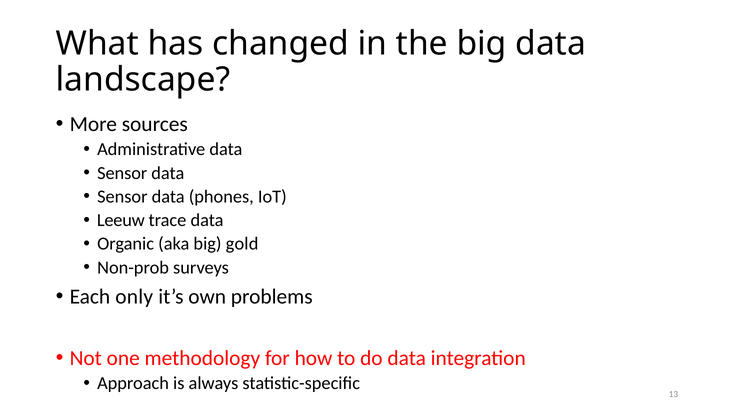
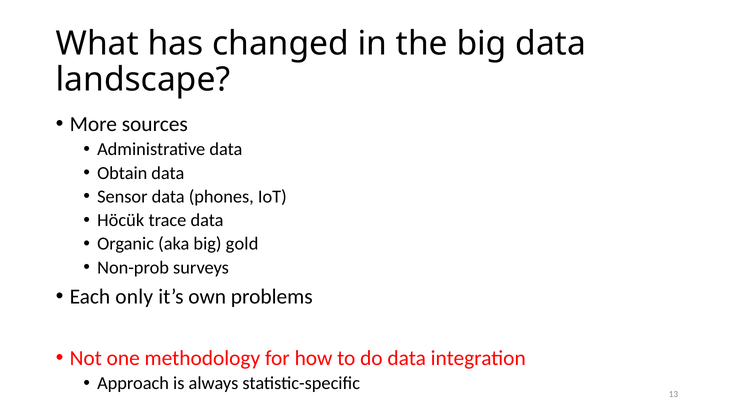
Sensor: Sensor -> Obtain (122, 173)
Leeuw: Leeuw -> Höcük (121, 220)
